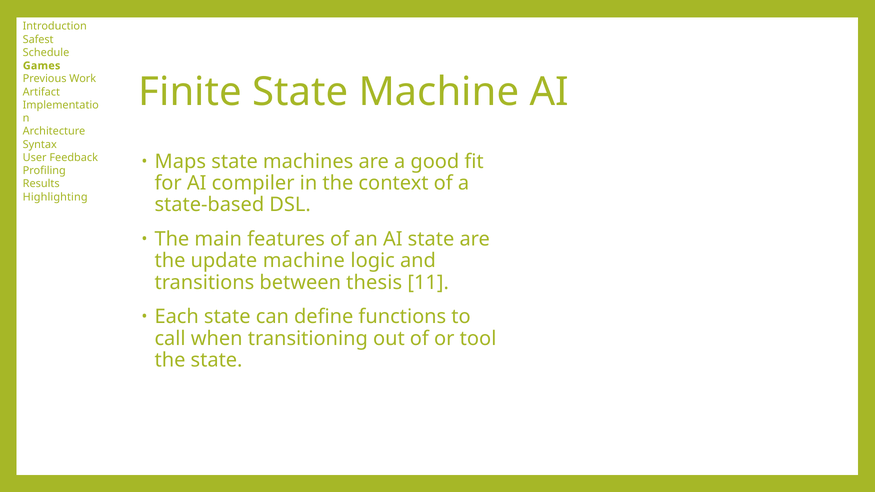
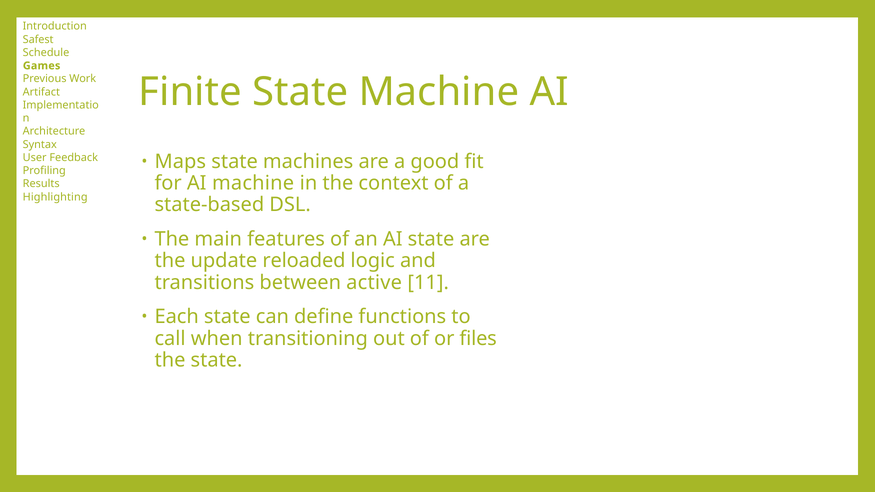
AI compiler: compiler -> machine (253, 183)
update machine: machine -> reloaded (304, 261)
thesis: thesis -> active (374, 283)
tool: tool -> files (478, 339)
